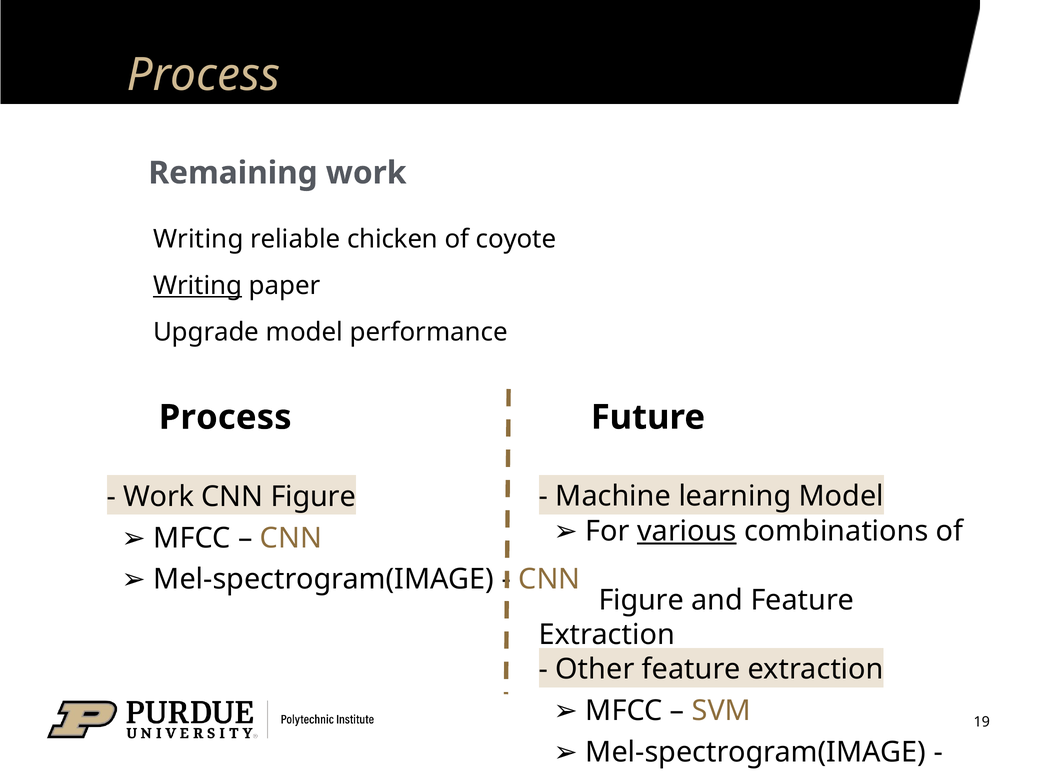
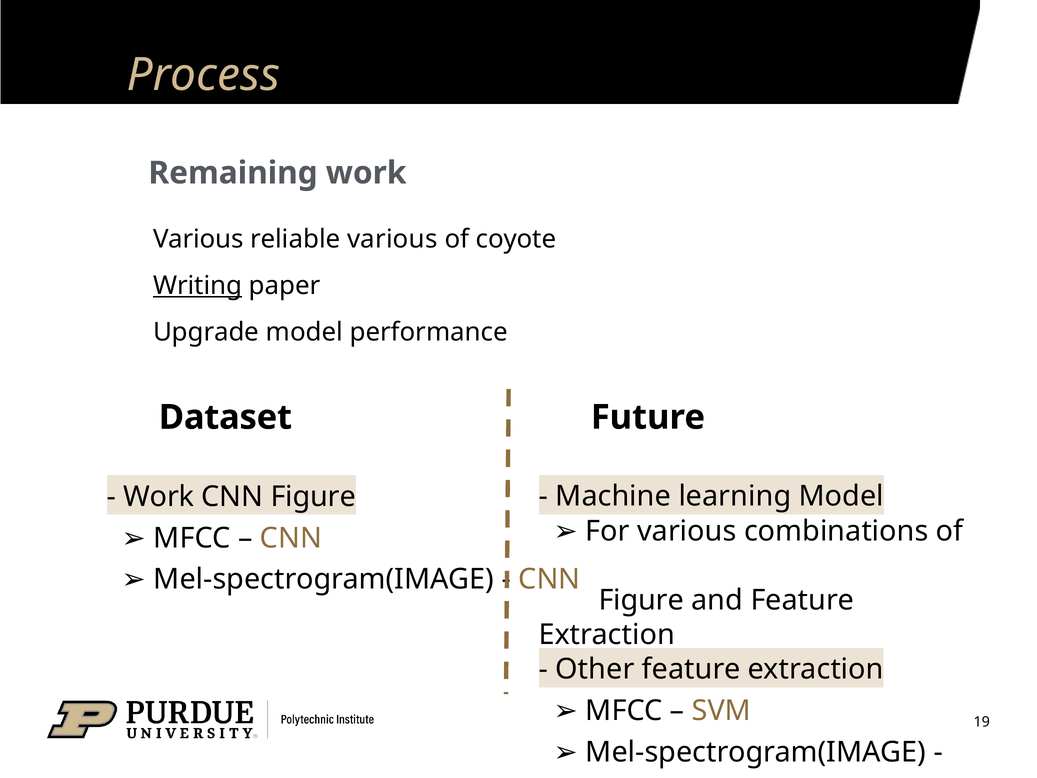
Writing: Writing -> Various (198, 239)
reliable chicken: chicken -> various (392, 239)
Process: Process -> Dataset (225, 417)
various underline: present -> none (687, 531)
